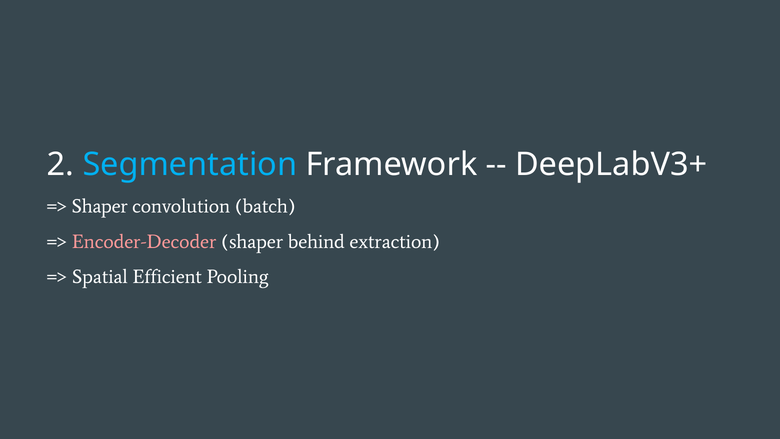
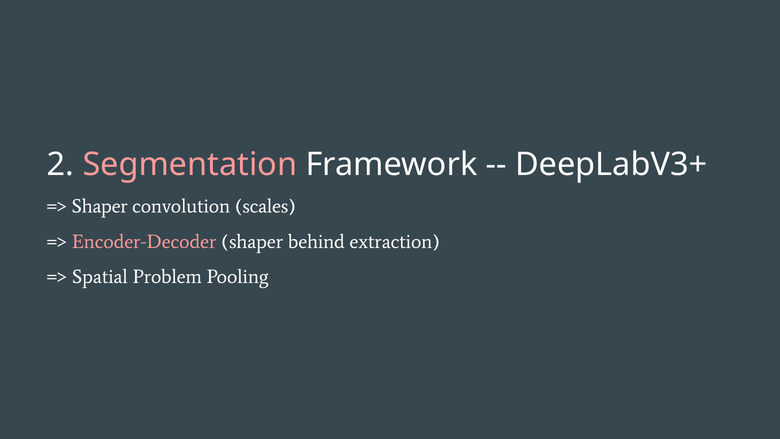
Segmentation colour: light blue -> pink (190, 164)
batch: batch -> scales (265, 206)
Efficient: Efficient -> Problem (167, 277)
